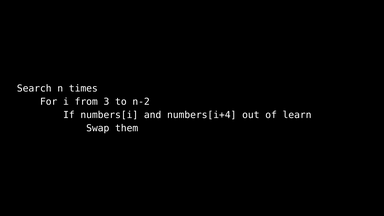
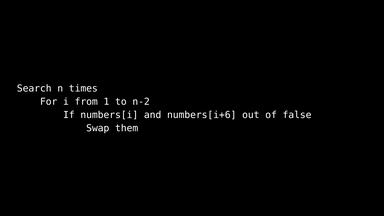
3: 3 -> 1 (106, 102)
numbers[i+4: numbers[i+4 -> numbers[i+6 (202, 115)
learn: learn -> false (297, 115)
